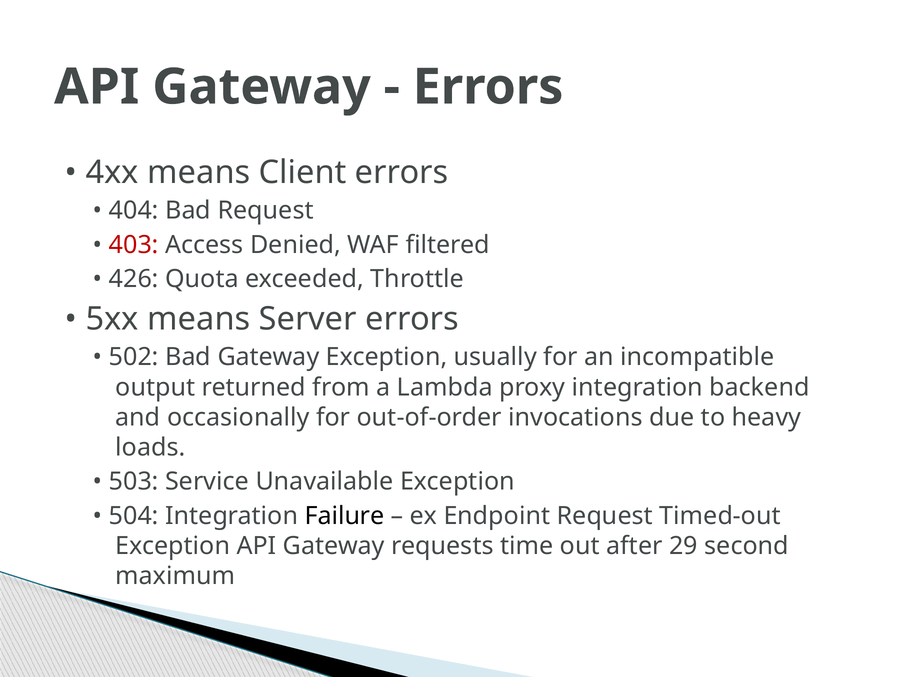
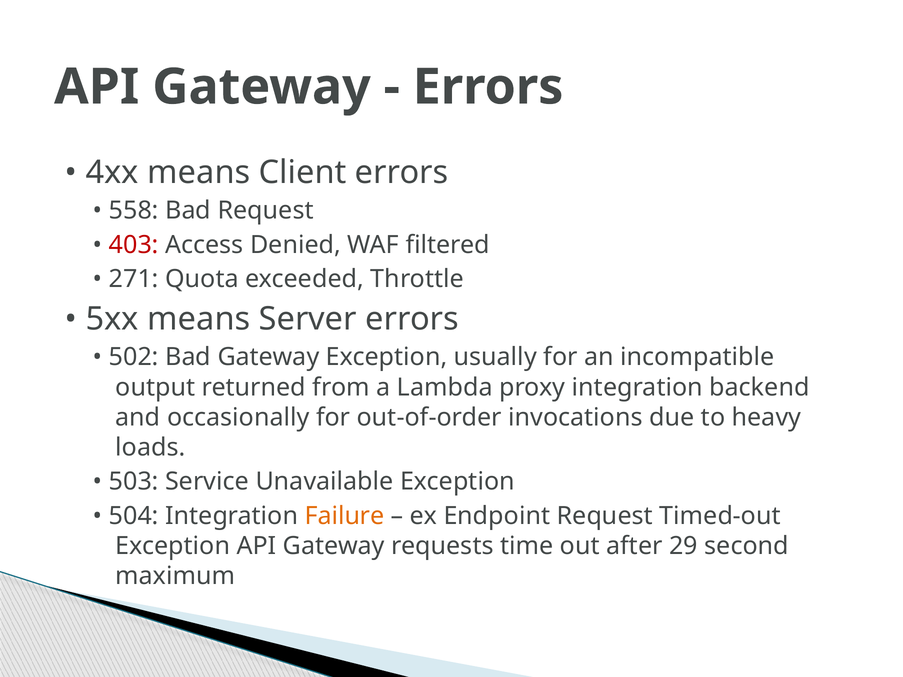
404: 404 -> 558 (134, 211)
426: 426 -> 271 (134, 279)
Failure colour: black -> orange (345, 516)
